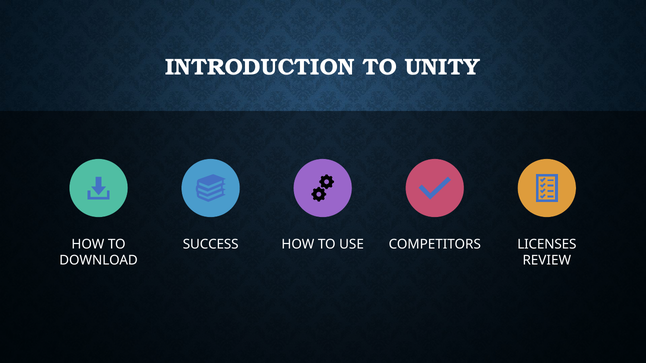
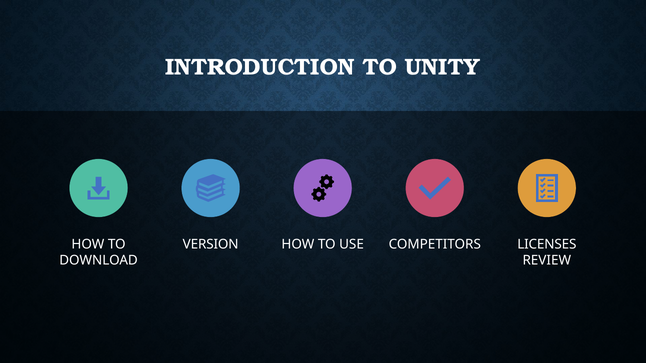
SUCCESS: SUCCESS -> VERSION (211, 244)
